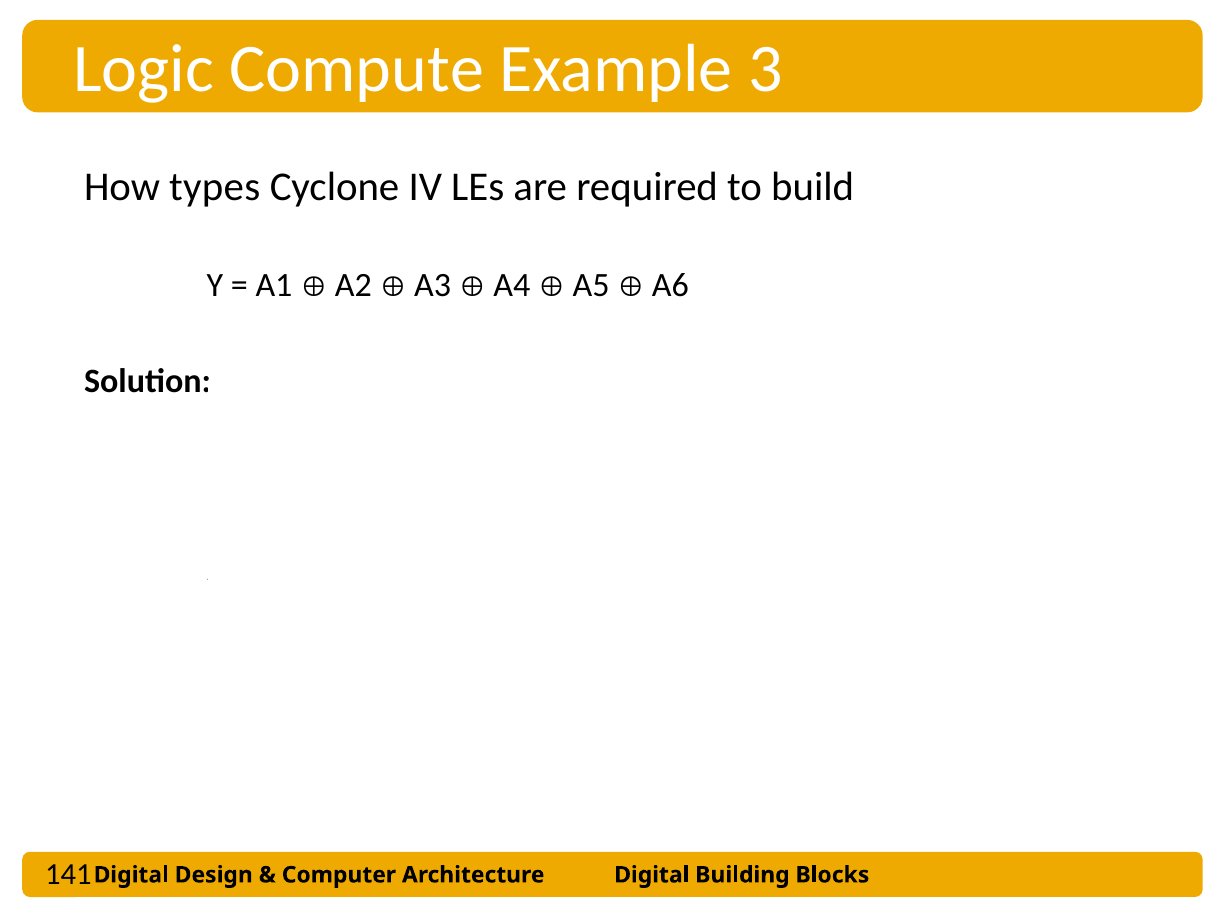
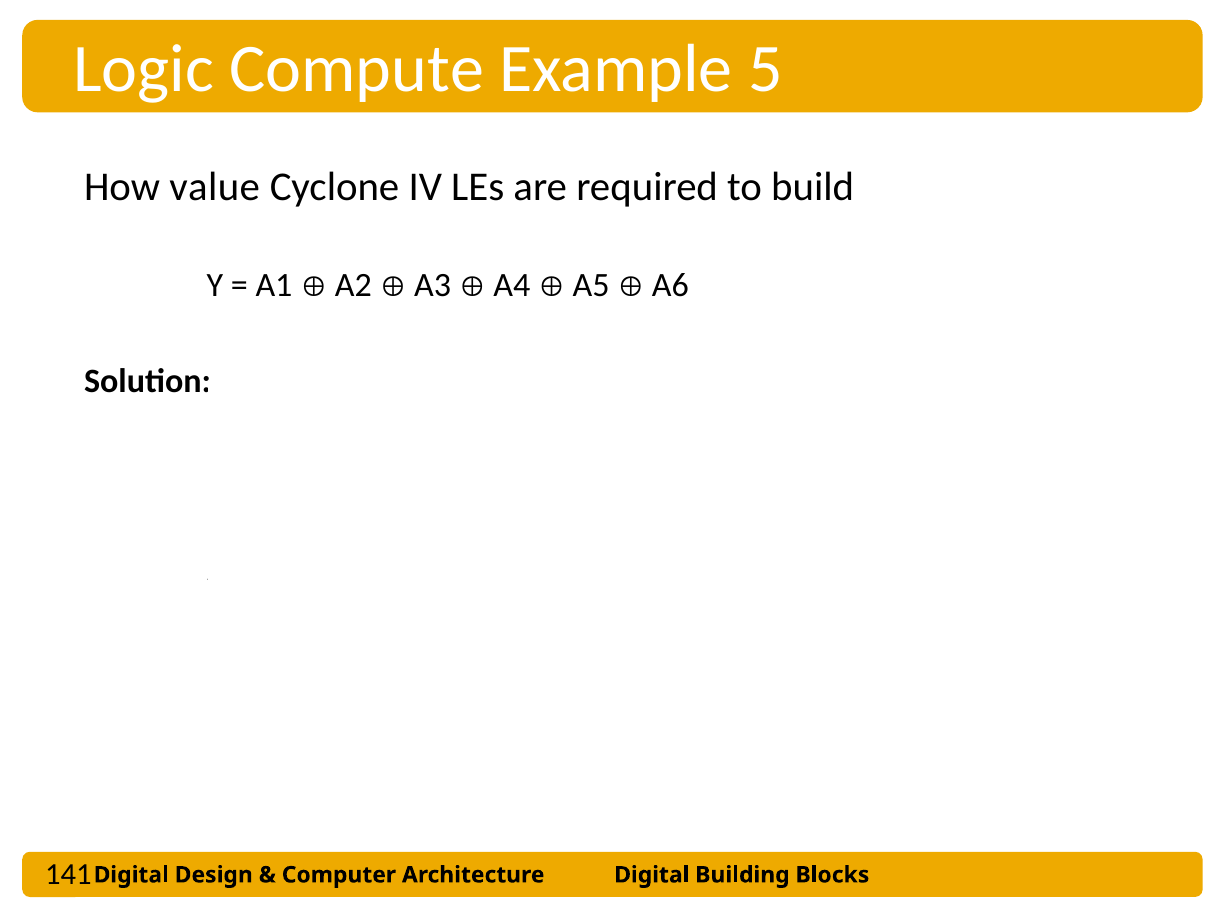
Example 3: 3 -> 5 (765, 69)
types: types -> value (215, 187)
